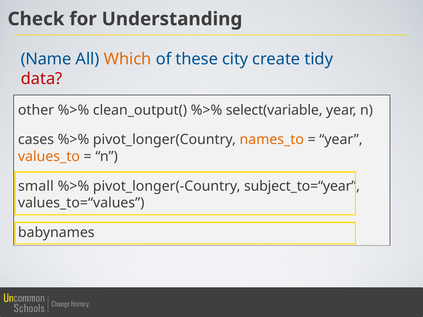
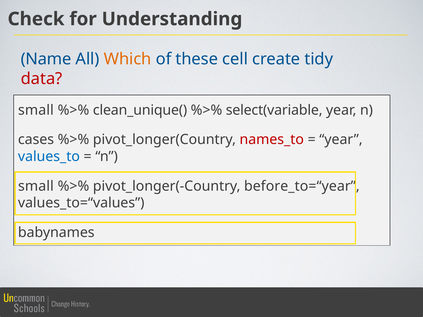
city: city -> cell (235, 59)
other: other -> small (36, 110)
clean_output(: clean_output( -> clean_unique( (140, 110)
names_to colour: orange -> red (272, 140)
values_to colour: orange -> blue (49, 157)
subject_to=“year: subject_to=“year -> before_to=“year (302, 186)
